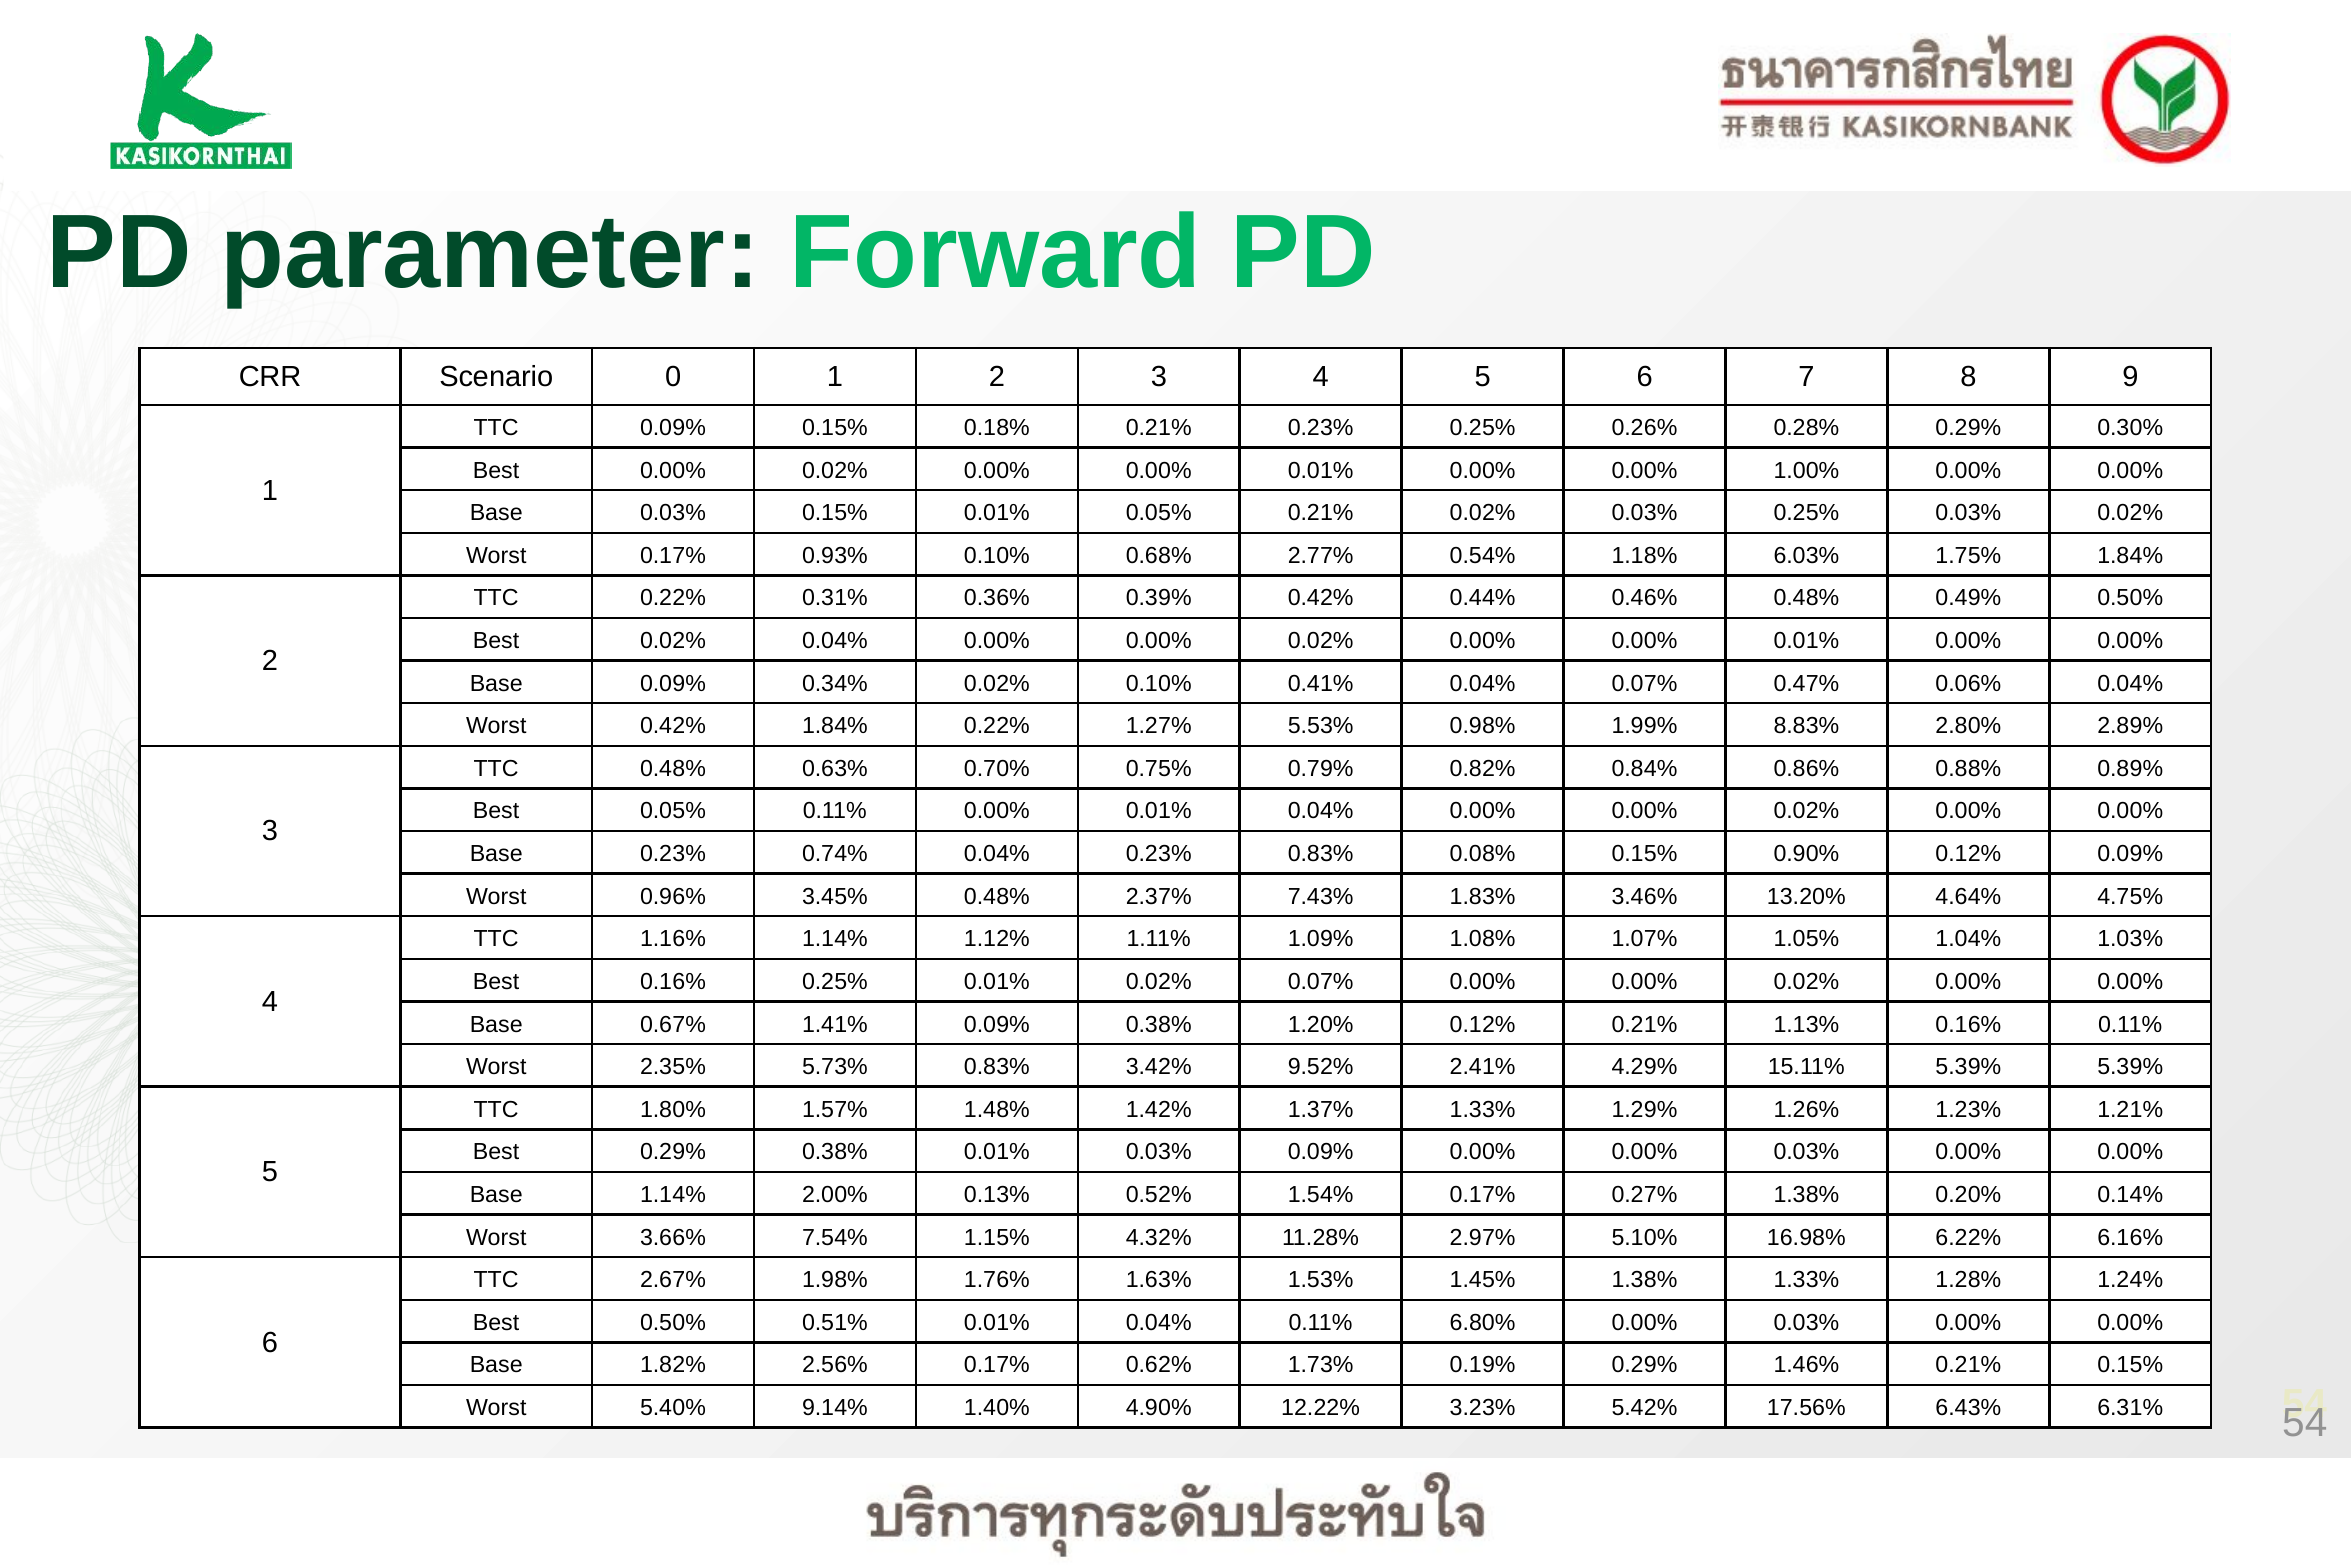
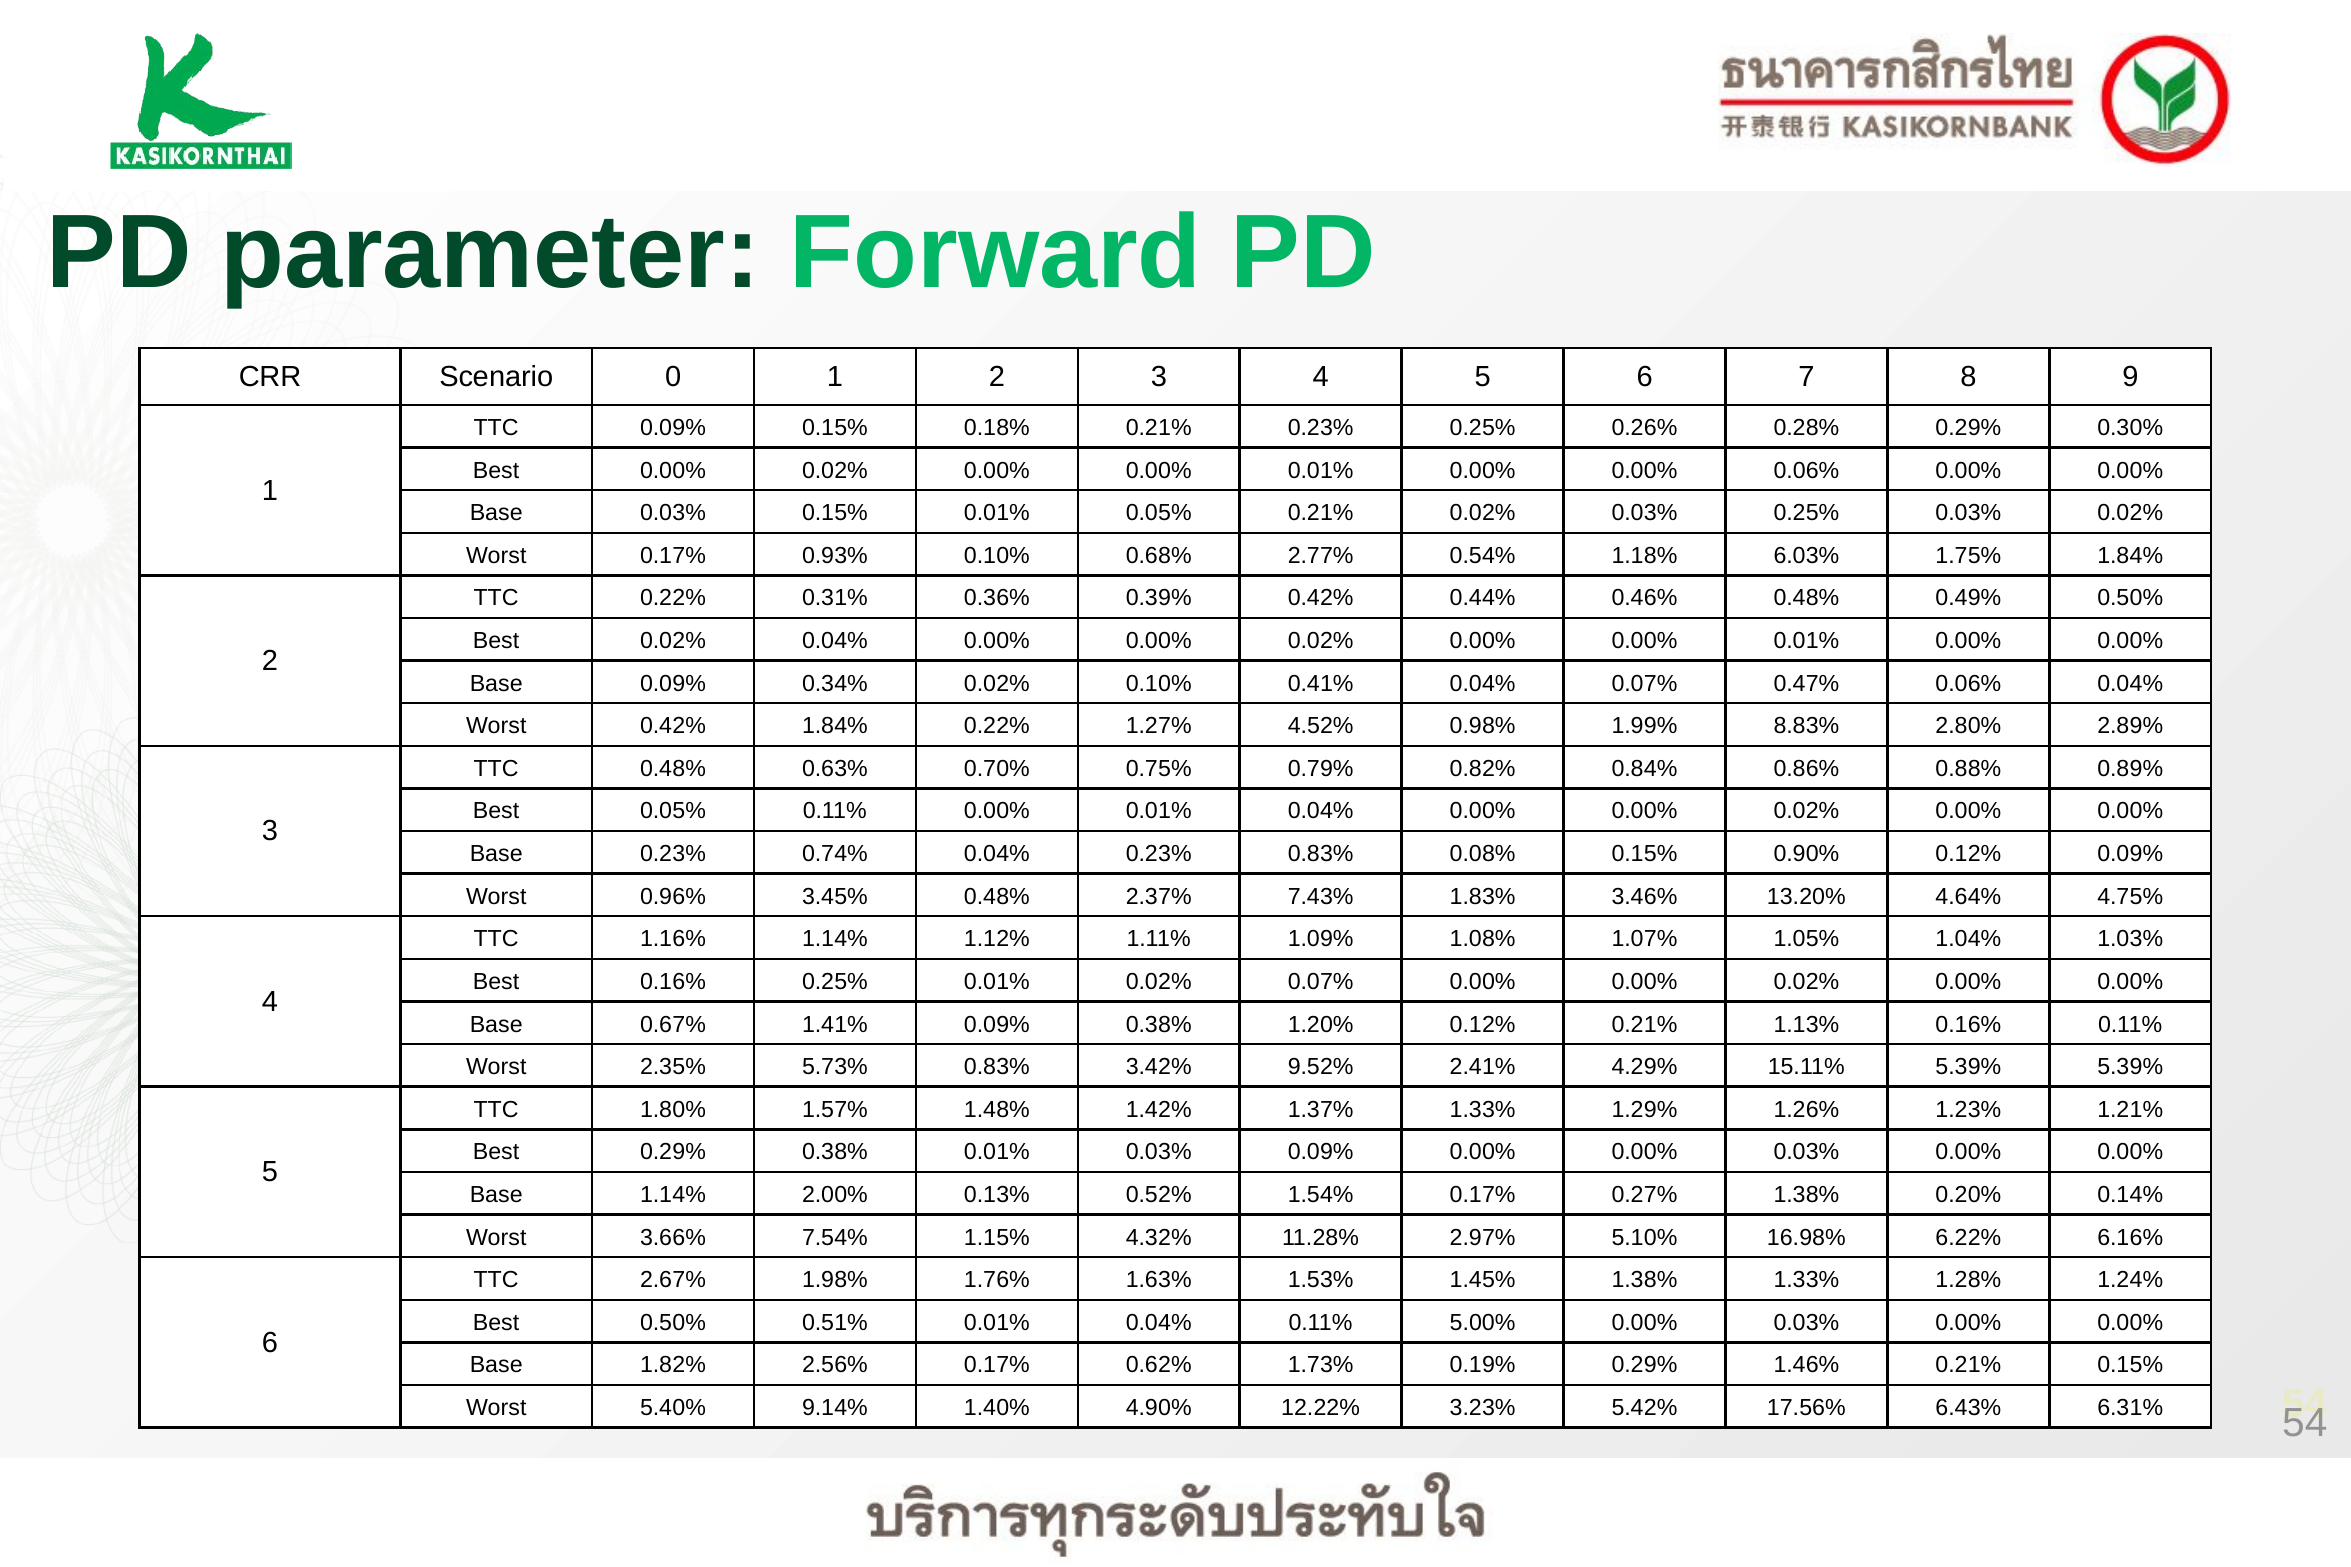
0.00% 1.00%: 1.00% -> 0.06% (1806, 471)
5.53%: 5.53% -> 4.52% (1321, 726)
6.80%: 6.80% -> 5.00% (1483, 1323)
